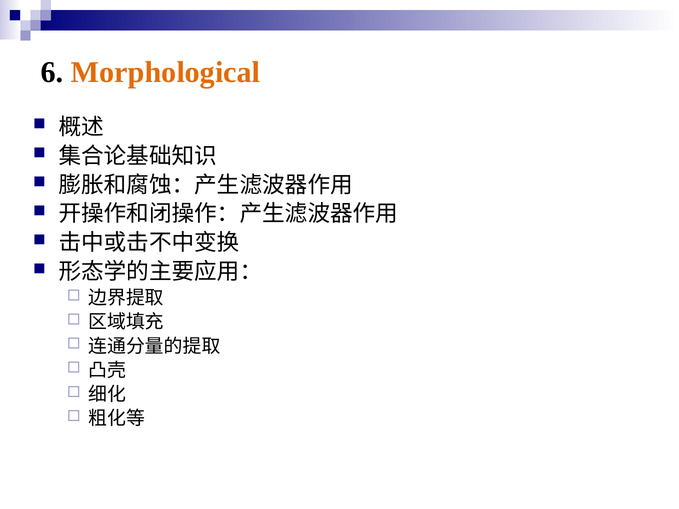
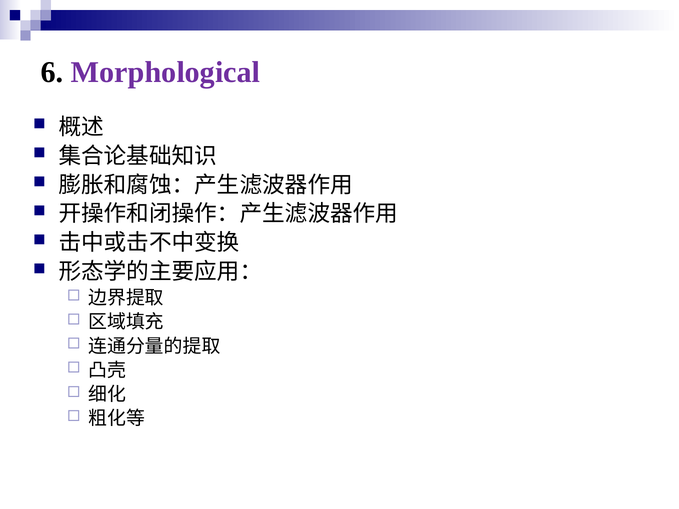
Morphological colour: orange -> purple (166, 72)
